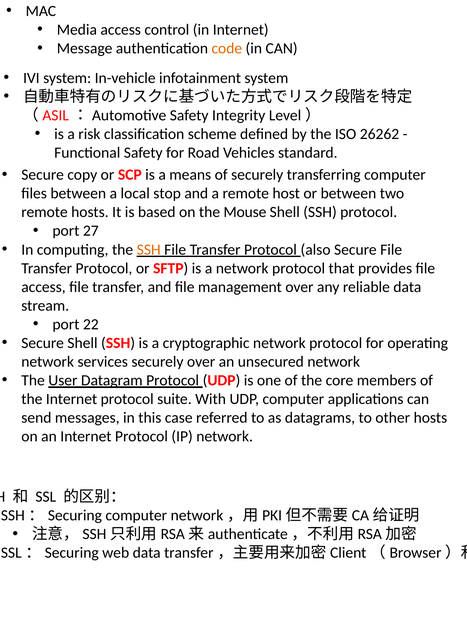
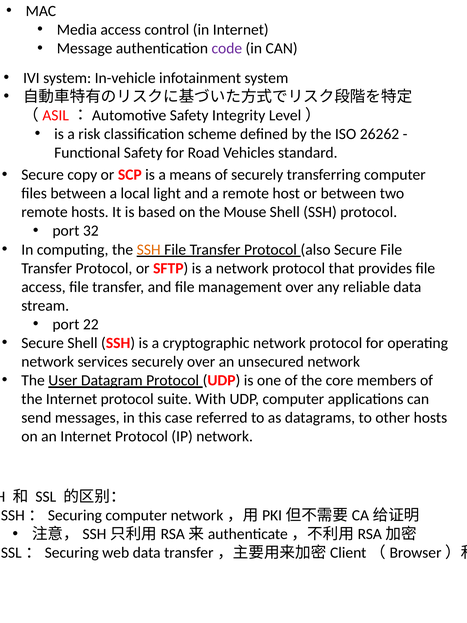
code colour: orange -> purple (227, 48)
stop: stop -> light (167, 193)
27: 27 -> 32 (91, 231)
